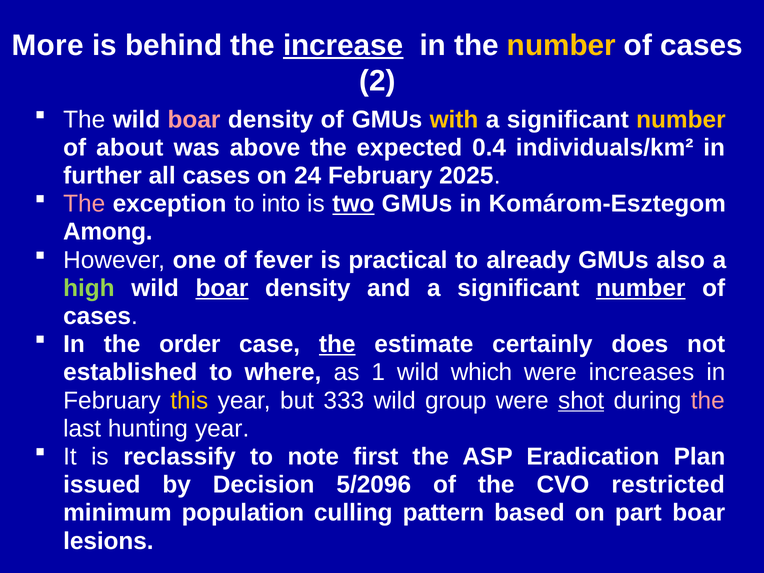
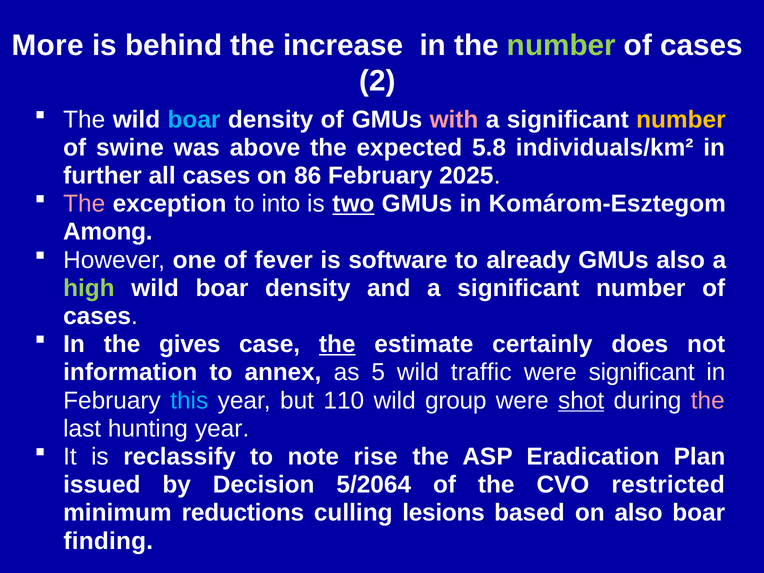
increase underline: present -> none (343, 45)
number colour: yellow -> light green (561, 45)
boar colour: pink -> light blue (194, 120)
with colour: yellow -> pink (454, 120)
about: about -> swine (130, 148)
0.4: 0.4 -> 5.8 (489, 148)
24: 24 -> 86 (308, 176)
practical: practical -> software (398, 260)
boar underline: present -> none (222, 288)
number underline: present -> none (641, 288)
order: order -> gives (190, 344)
established: established -> information (130, 372)
where: where -> annex (283, 372)
1: 1 -> 5 (378, 372)
which: which -> traffic (481, 372)
were increases: increases -> significant (642, 372)
this colour: yellow -> light blue (189, 401)
333: 333 -> 110 (344, 401)
first: first -> rise (376, 457)
5/2096: 5/2096 -> 5/2064 (374, 485)
population: population -> reductions (243, 513)
pattern: pattern -> lesions (444, 513)
on part: part -> also (639, 513)
lesions: lesions -> finding (108, 541)
